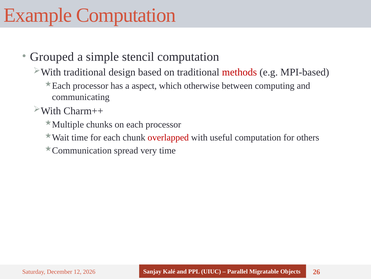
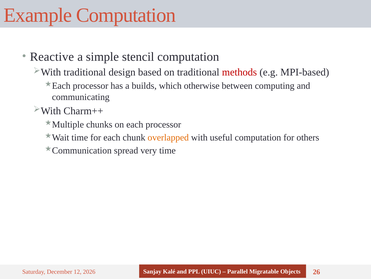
Grouped: Grouped -> Reactive (52, 57)
aspect: aspect -> builds (144, 86)
overlapped colour: red -> orange (168, 137)
